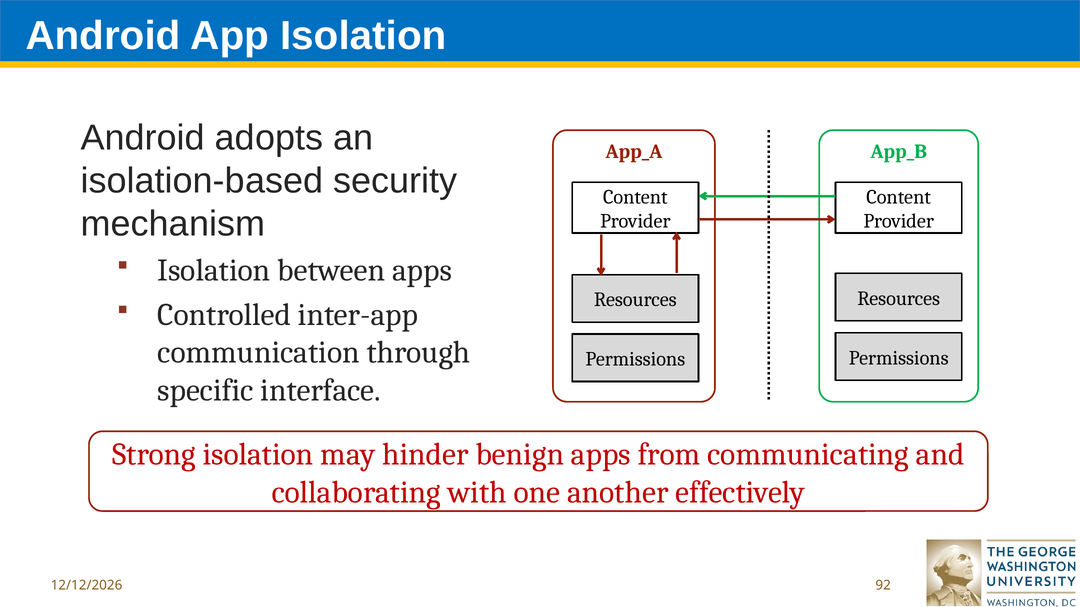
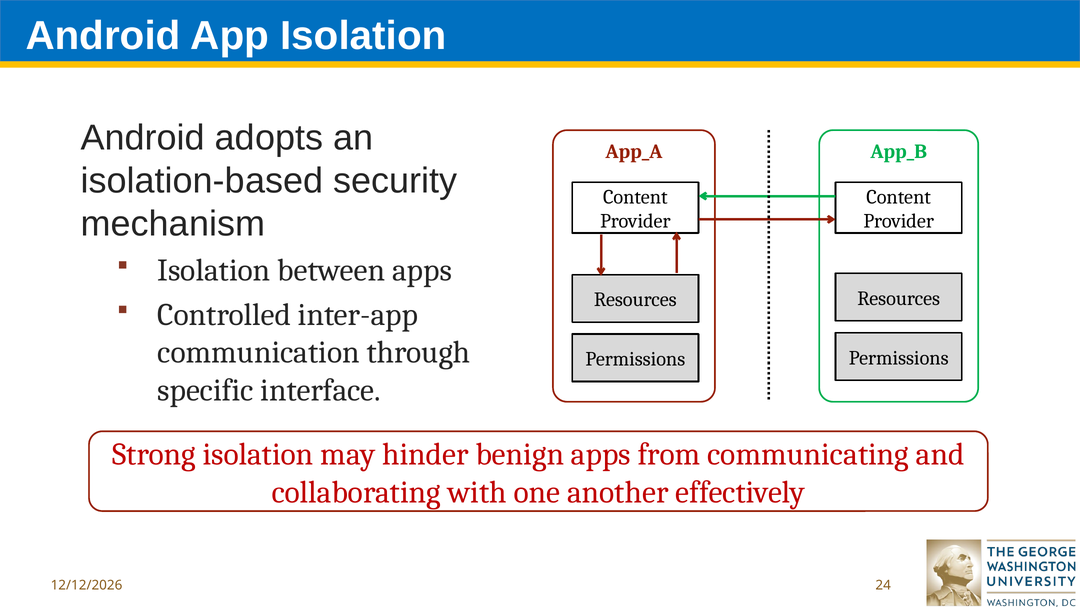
92: 92 -> 24 (883, 586)
